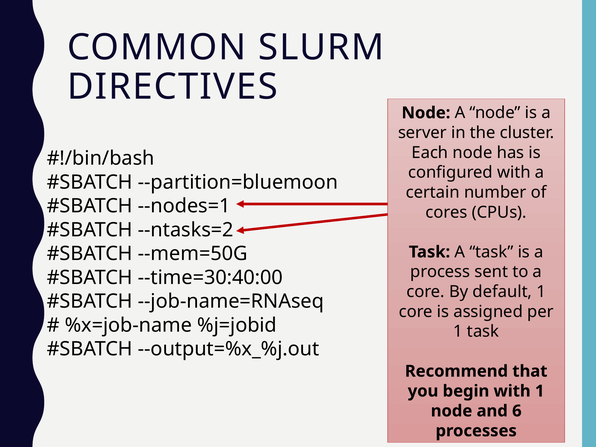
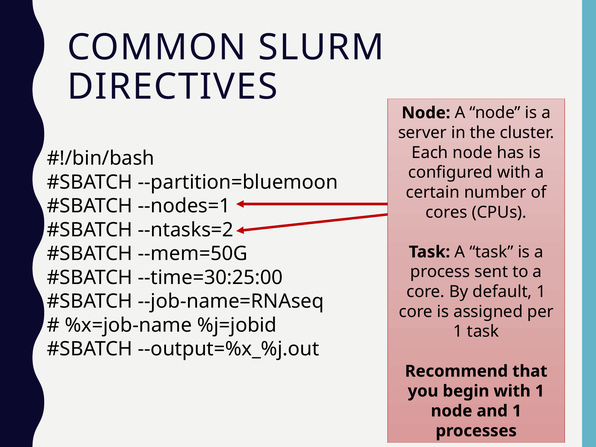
--time=30:40:00: --time=30:40:00 -> --time=30:25:00 (210, 277)
and 6: 6 -> 1 (517, 411)
